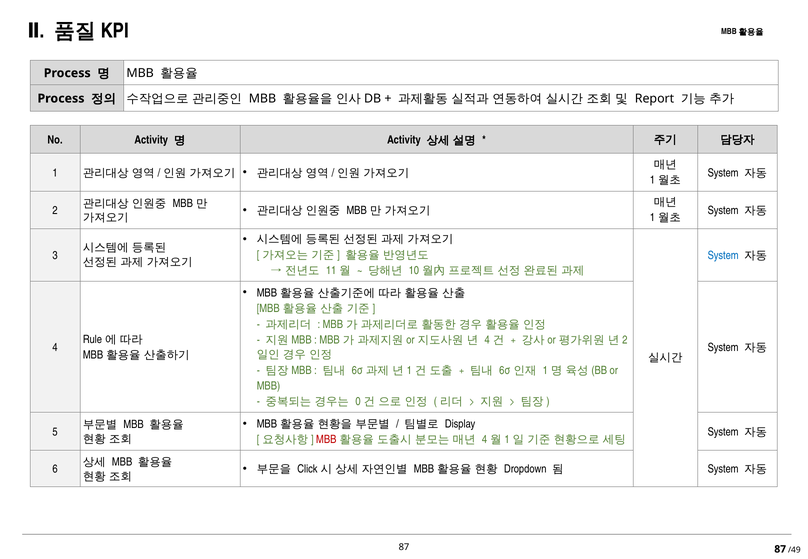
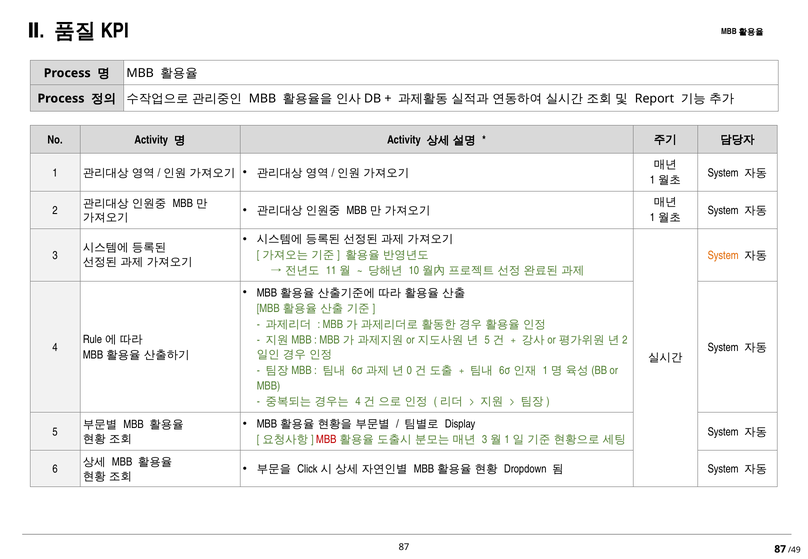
System colour: blue -> orange (723, 256)
4: 4 -> 5 (487, 340)
1: 1 -> 0 (409, 371)
0: 0 -> 4 (358, 402)
4: 4 -> 3 (485, 440)
